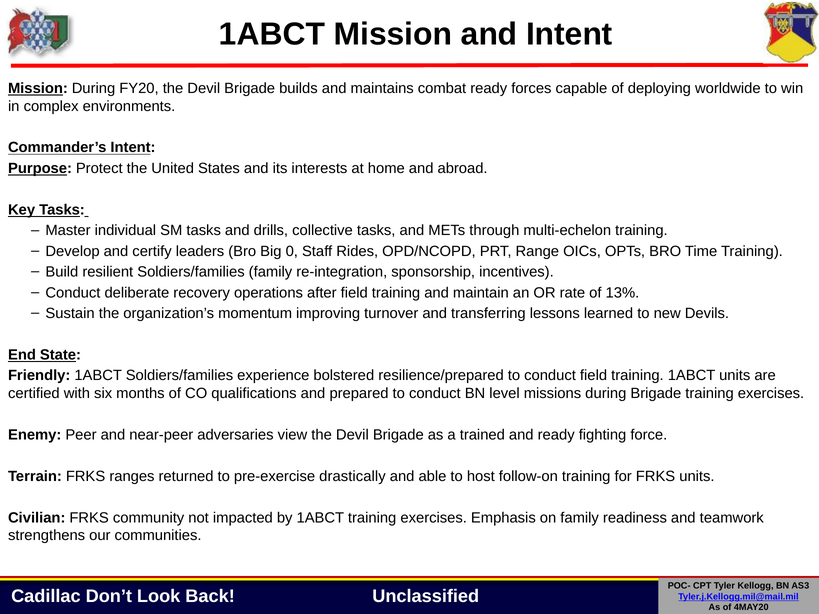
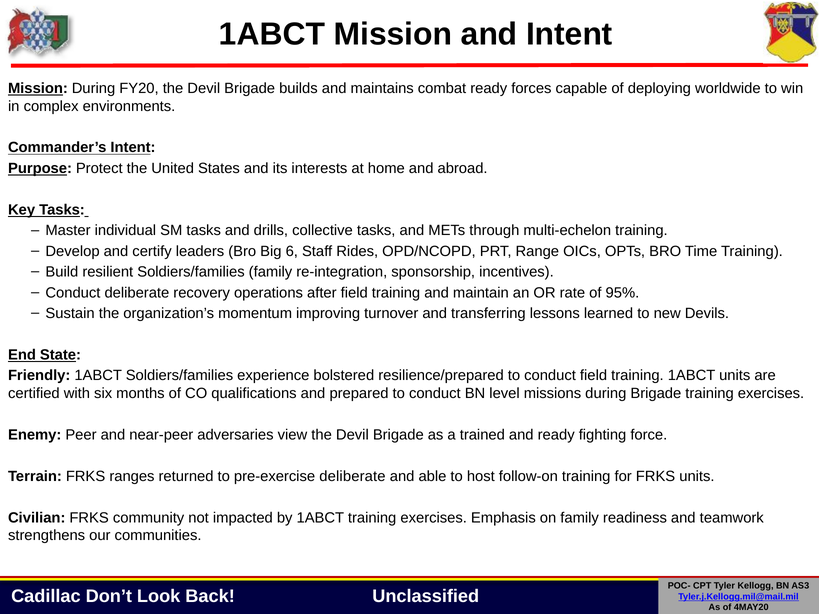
0: 0 -> 6 (292, 251)
13%: 13% -> 95% (622, 293)
pre-exercise drastically: drastically -> deliberate (352, 476)
